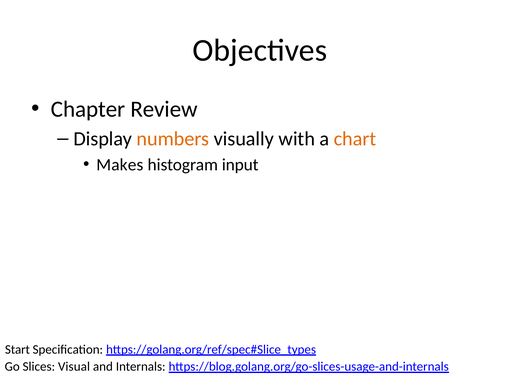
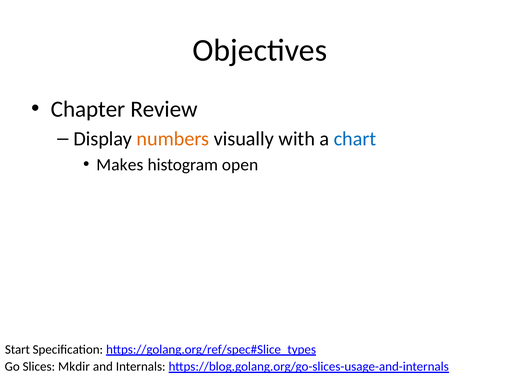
chart colour: orange -> blue (355, 139)
input: input -> open (240, 165)
Visual: Visual -> Mkdir (74, 367)
